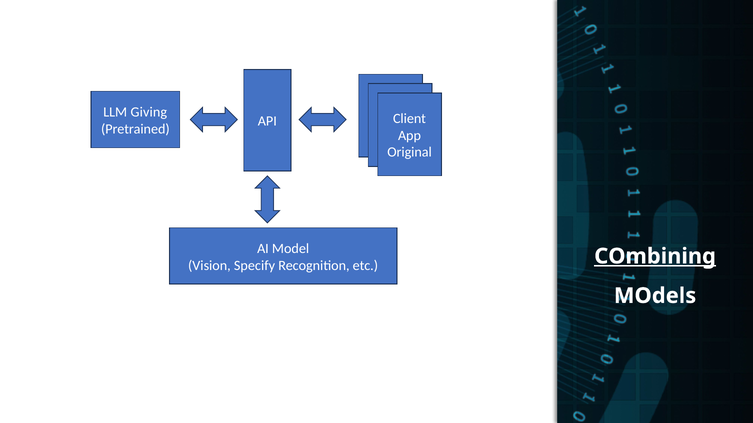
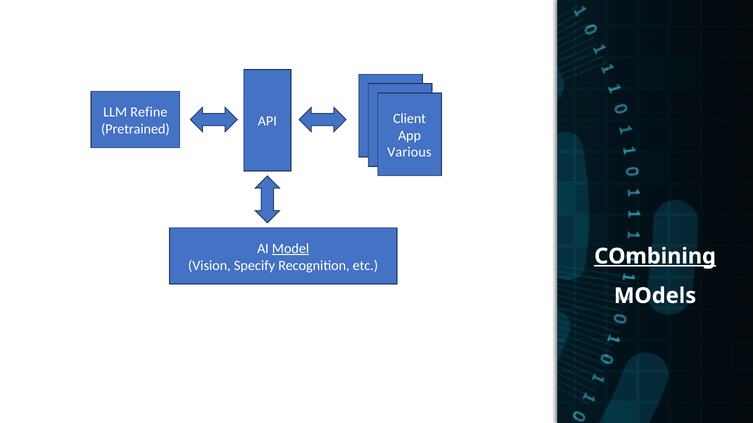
Giving: Giving -> Refine (149, 112)
Original: Original -> Various (409, 153)
Model underline: none -> present (291, 249)
